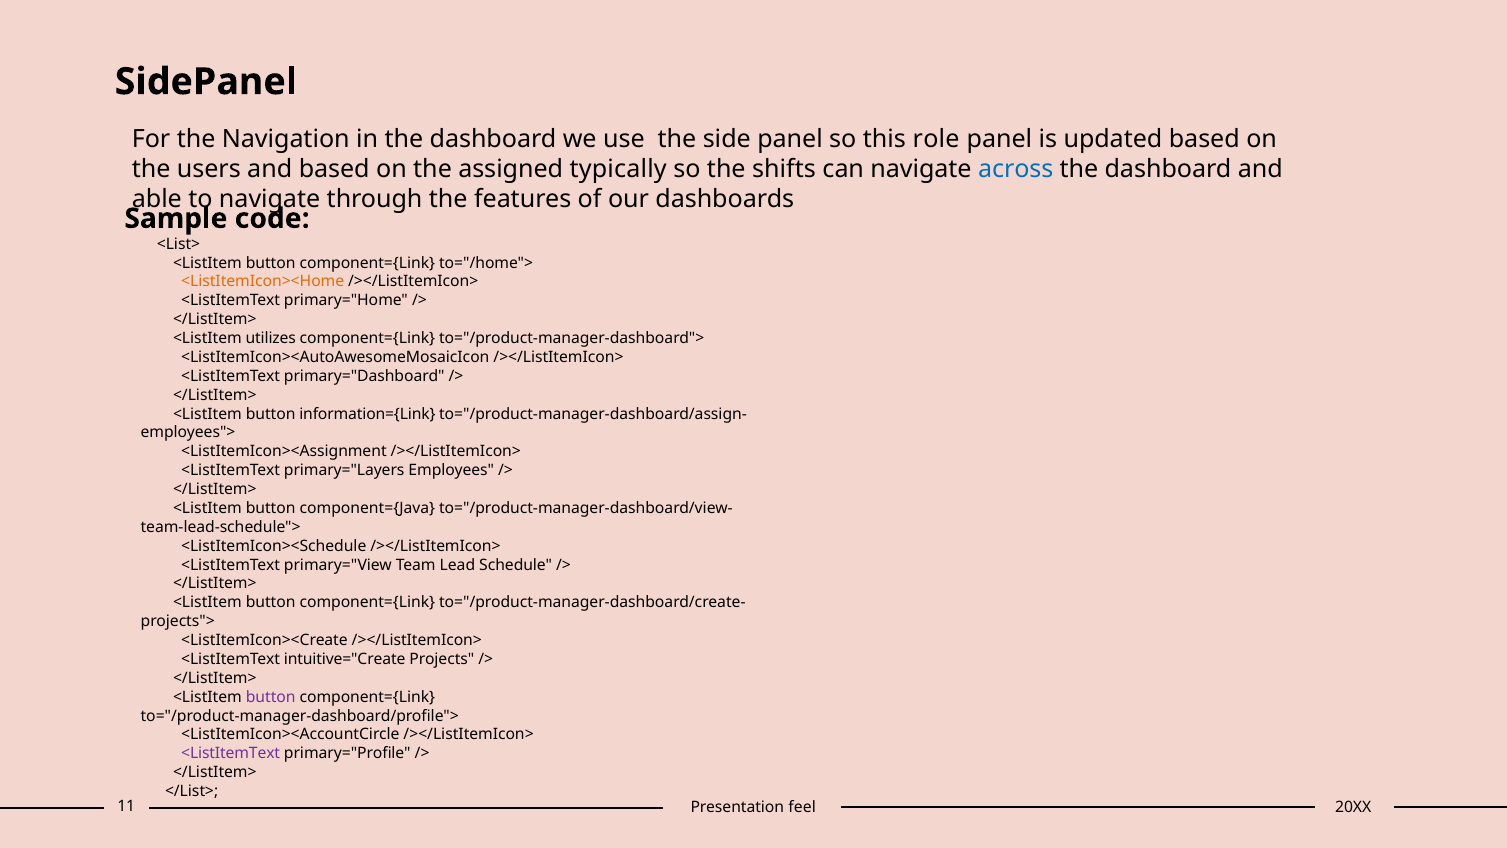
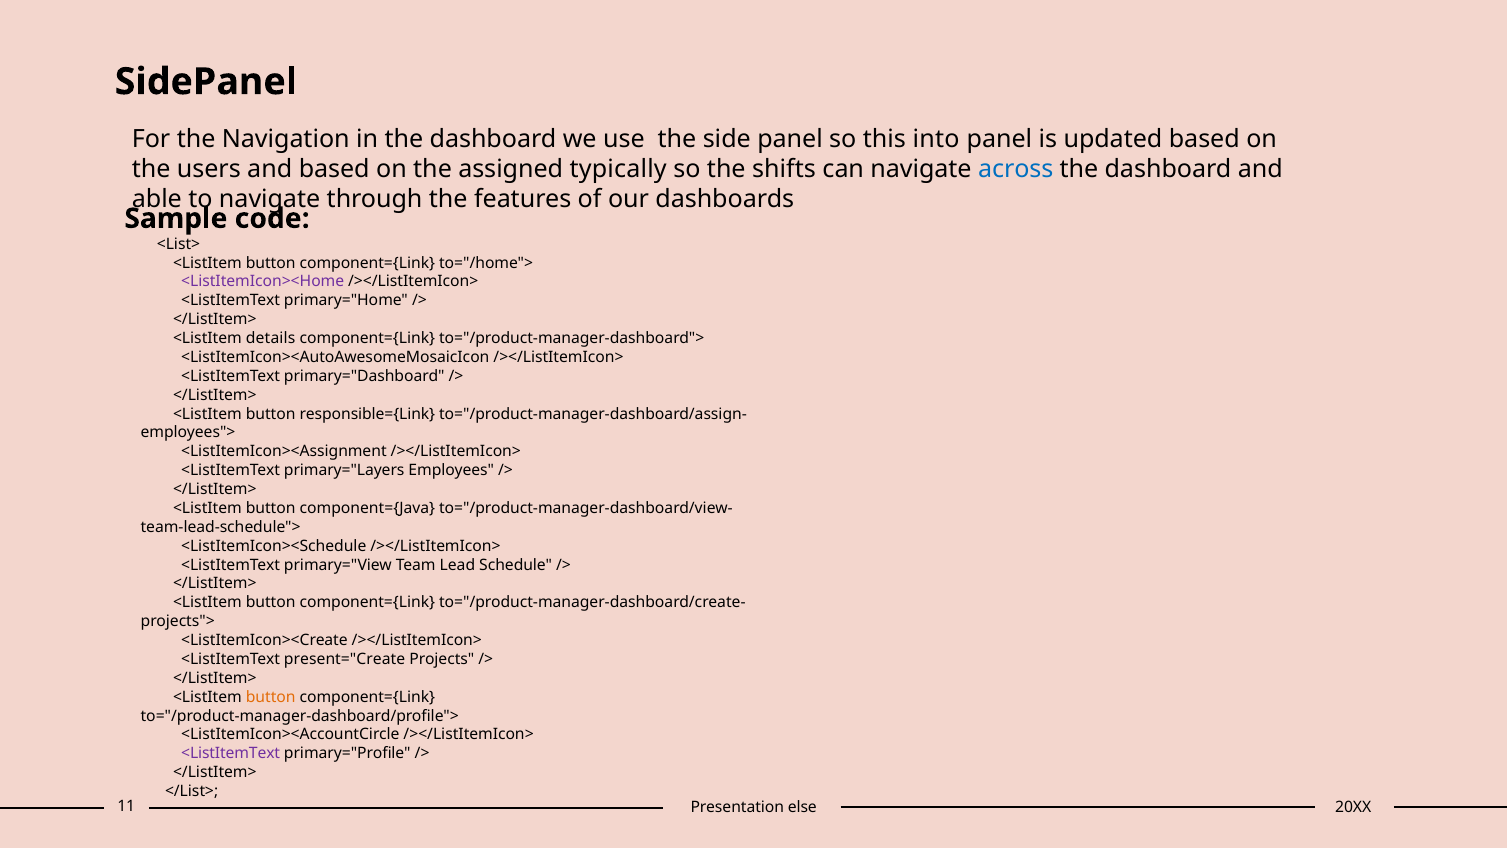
role: role -> into (936, 139)
<ListItemIcon><Home colour: orange -> purple (263, 282)
utilizes: utilizes -> details (271, 338)
information={Link: information={Link -> responsible={Link (367, 414)
intuitive="Create: intuitive="Create -> present="Create (345, 659)
button colour: purple -> orange (271, 697)
feel: feel -> else (802, 807)
